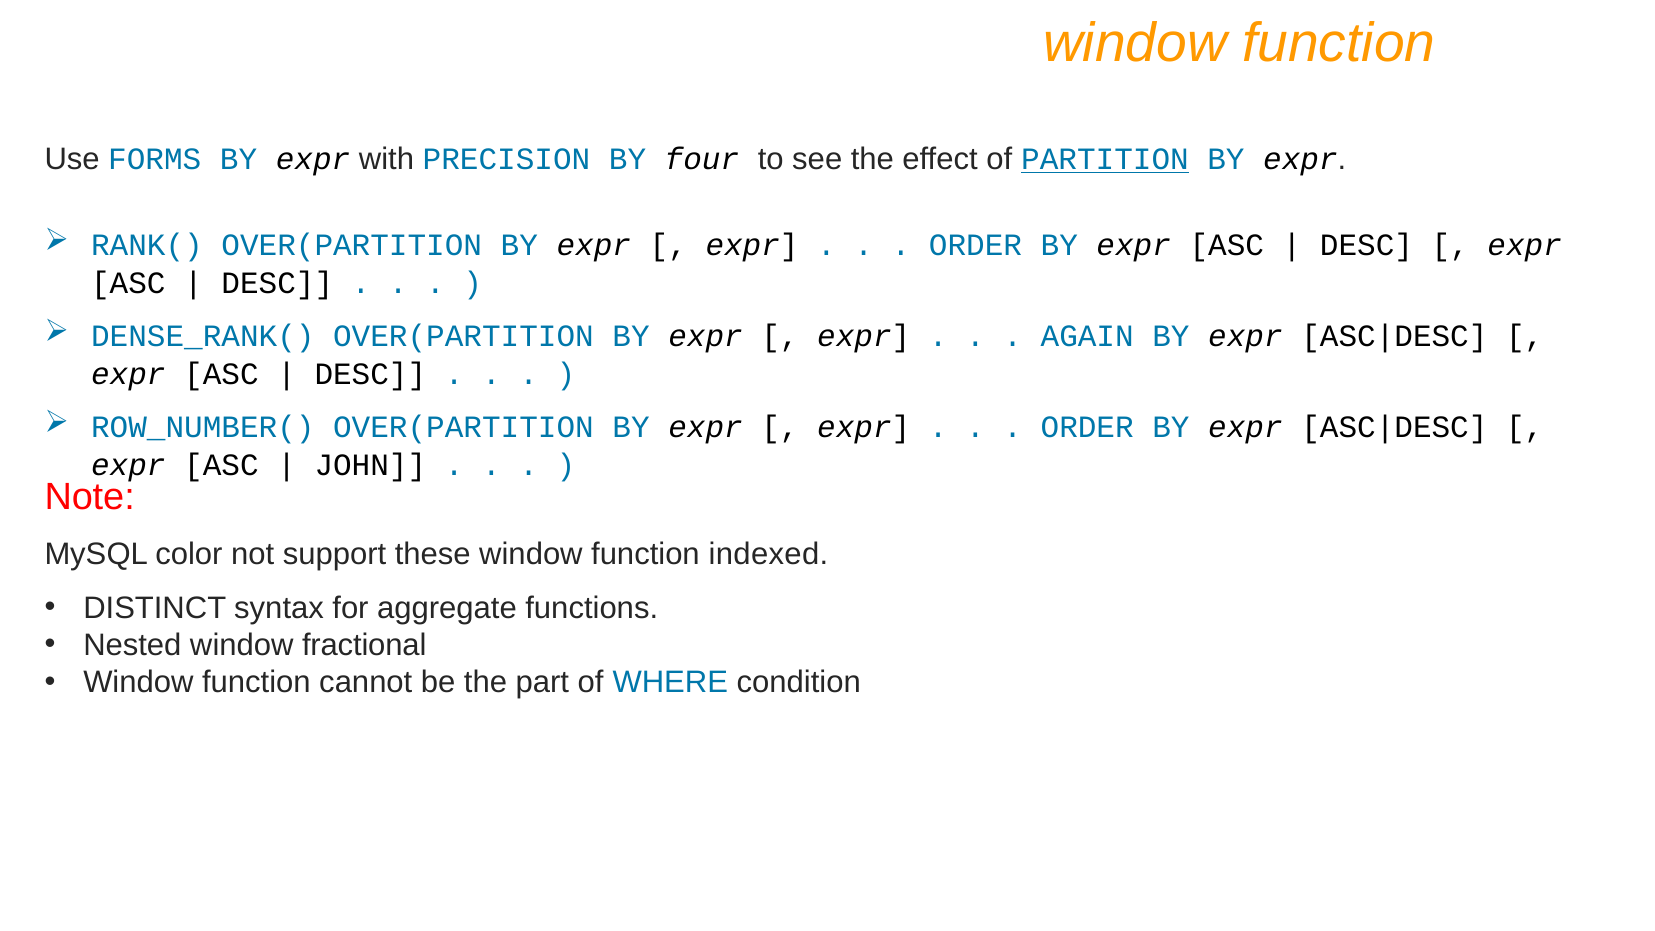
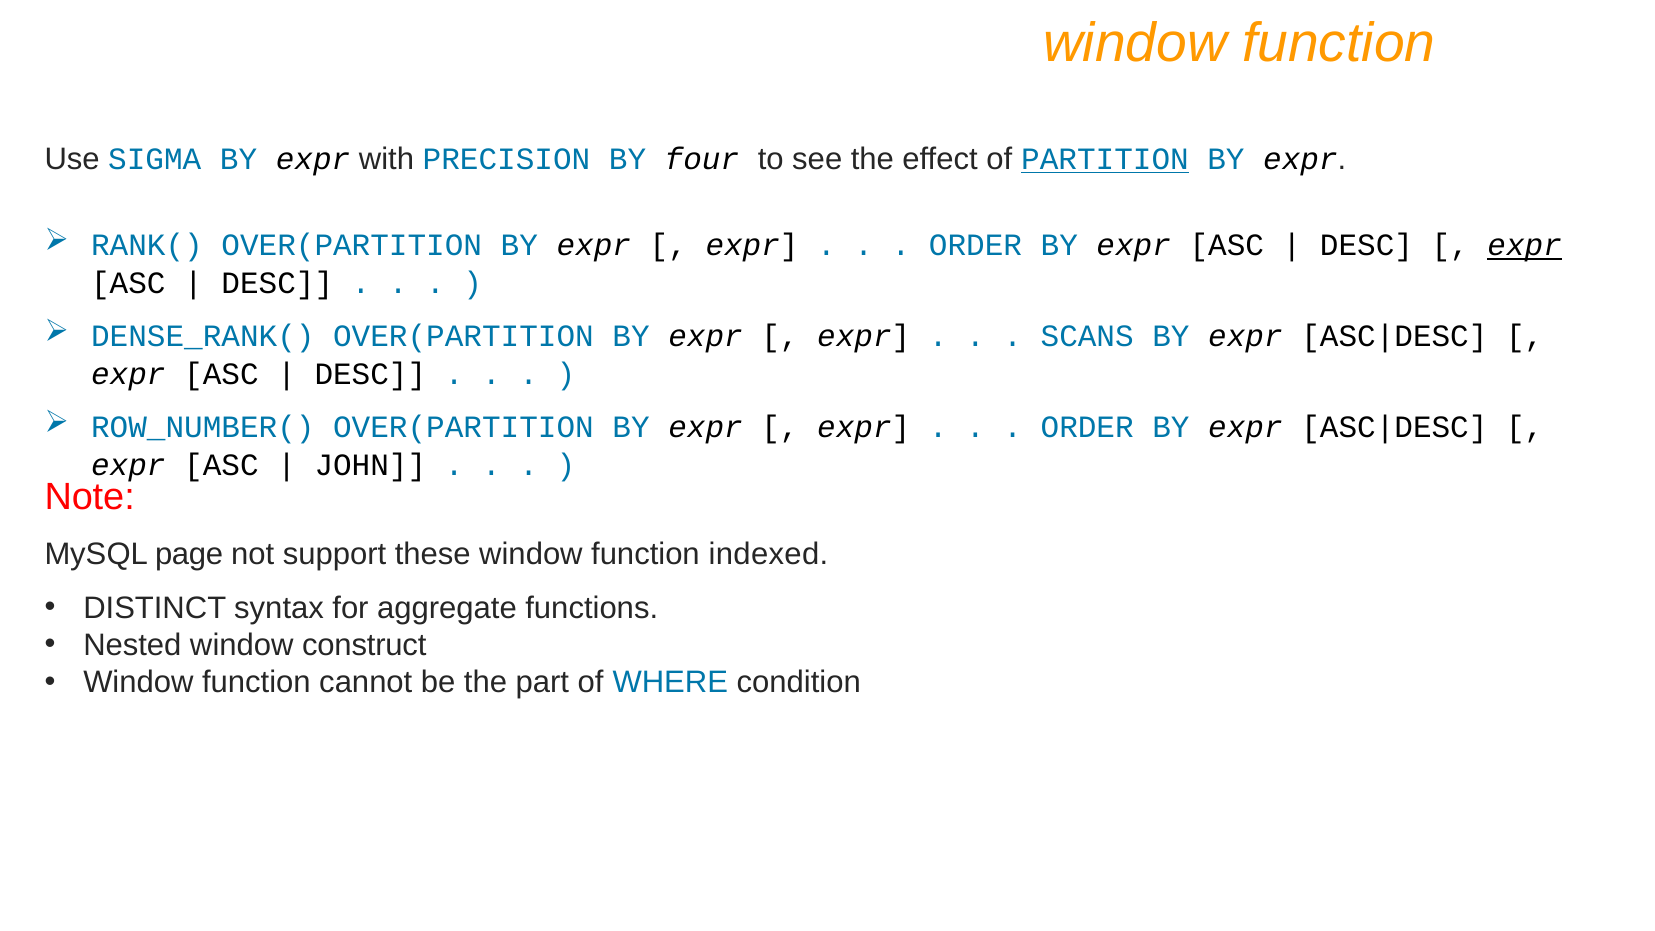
FORMS: FORMS -> SIGMA (155, 159)
expr underline: none -> present (1525, 246)
AGAIN: AGAIN -> SCANS (1087, 337)
color: color -> page (189, 554)
fractional: fractional -> construct (364, 645)
